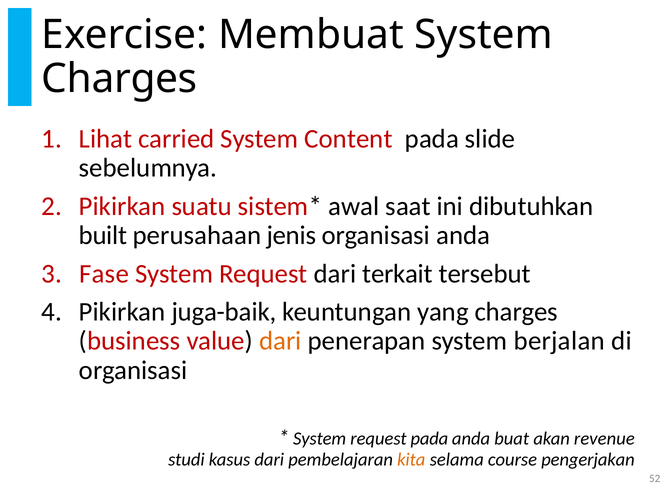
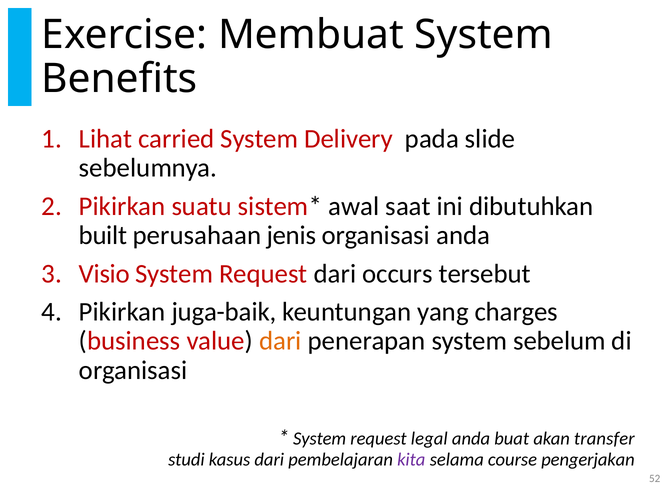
Charges: Charges -> Benefits (119, 79)
Content: Content -> Delivery (349, 139)
Fase: Fase -> Visio (104, 273)
terkait: terkait -> occurs (397, 273)
berjalan: berjalan -> sebelum (559, 341)
request pada: pada -> legal (429, 438)
revenue: revenue -> transfer (604, 438)
kita colour: orange -> purple (411, 459)
